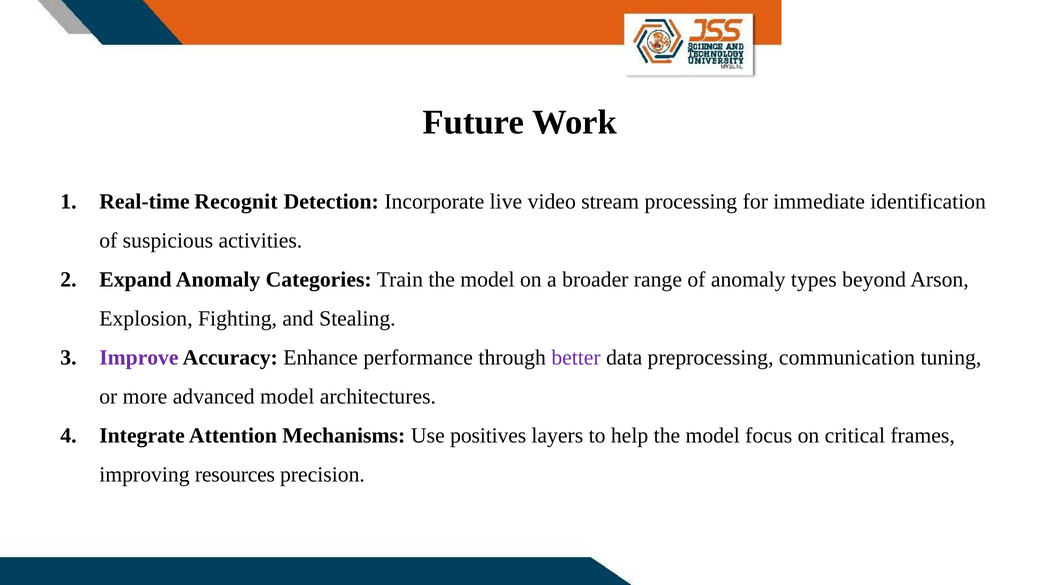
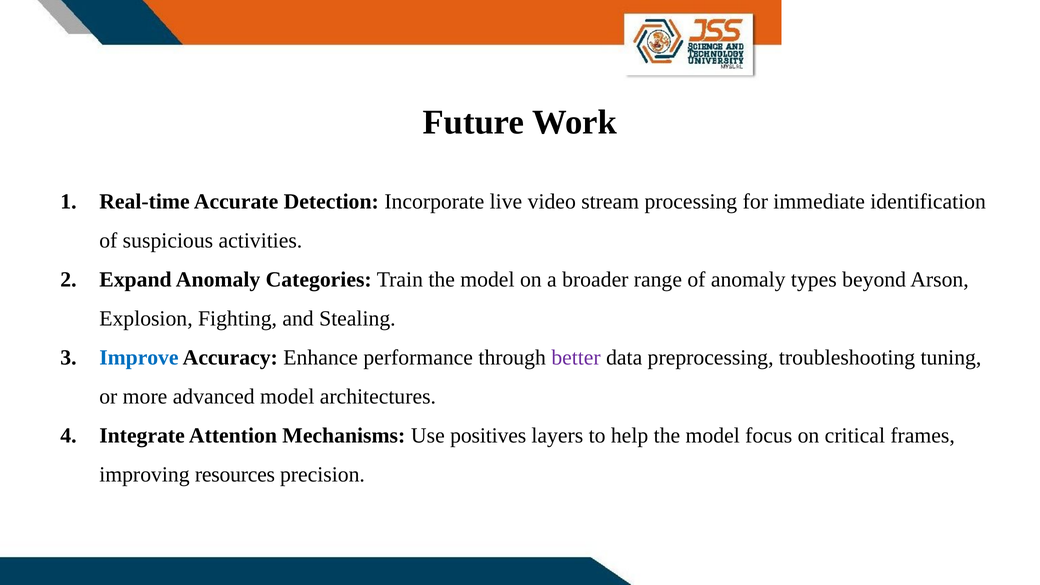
Recognit: Recognit -> Accurate (236, 202)
Improve colour: purple -> blue (139, 358)
communication: communication -> troubleshooting (847, 358)
